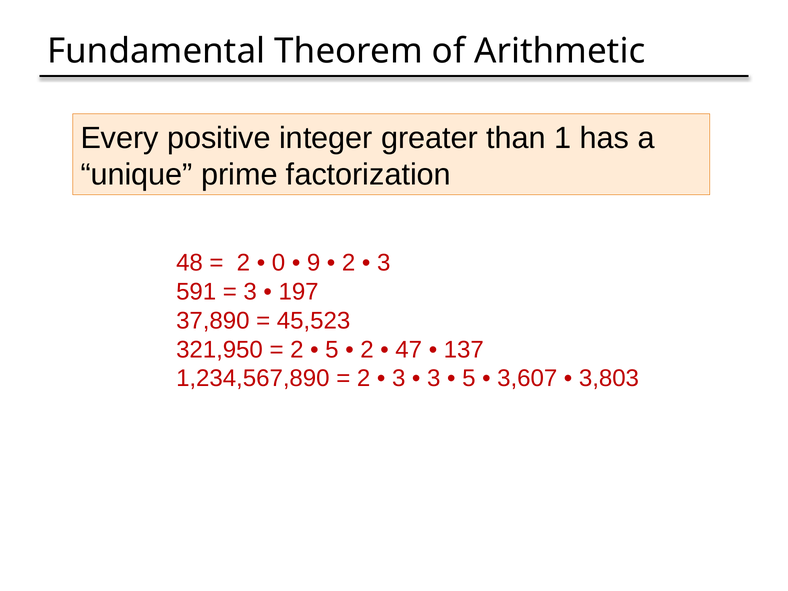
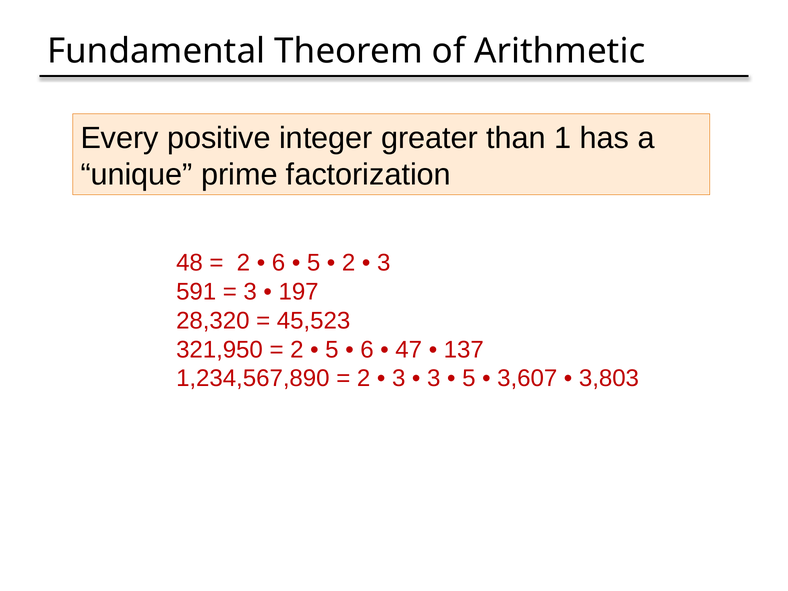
0: 0 -> 6 (279, 263)
9: 9 -> 5 (314, 263)
37,890: 37,890 -> 28,320 (213, 321)
2: 2 -> 6 (367, 350)
